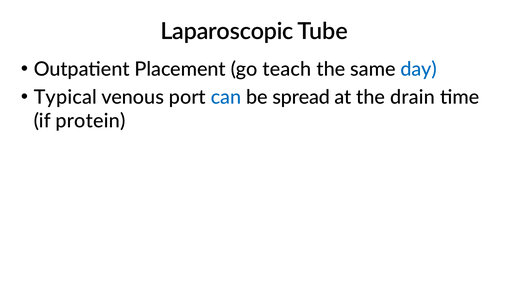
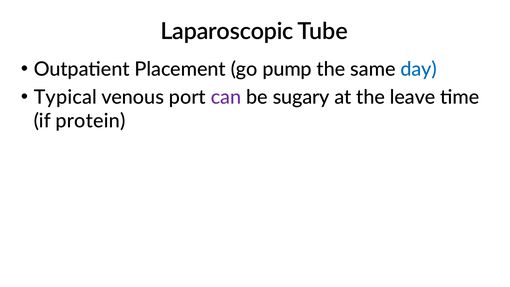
teach: teach -> pump (287, 69)
can colour: blue -> purple (226, 97)
spread: spread -> sugary (301, 97)
drain: drain -> leave (413, 97)
